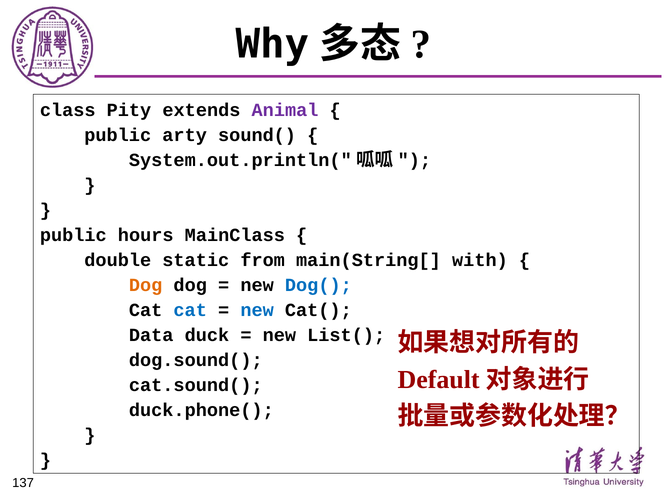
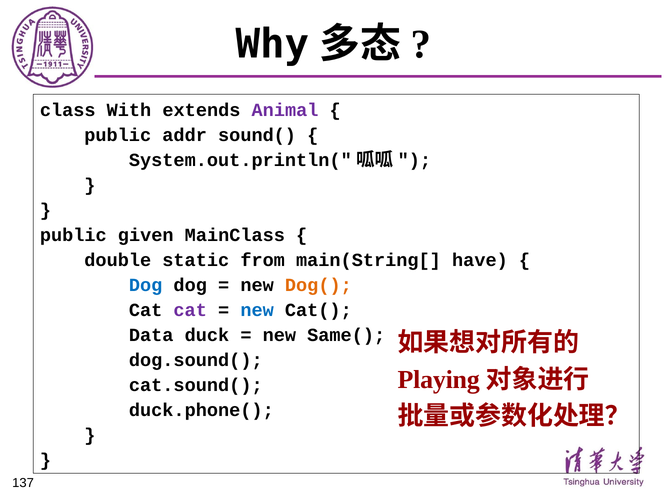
Pity: Pity -> With (129, 110)
arty: arty -> addr (185, 135)
hours: hours -> given (146, 235)
with: with -> have (480, 260)
Dog colour: orange -> blue (146, 285)
Dog( colour: blue -> orange (318, 285)
cat colour: blue -> purple (190, 310)
List(: List( -> Same( (346, 335)
Default: Default -> Playing (439, 380)
